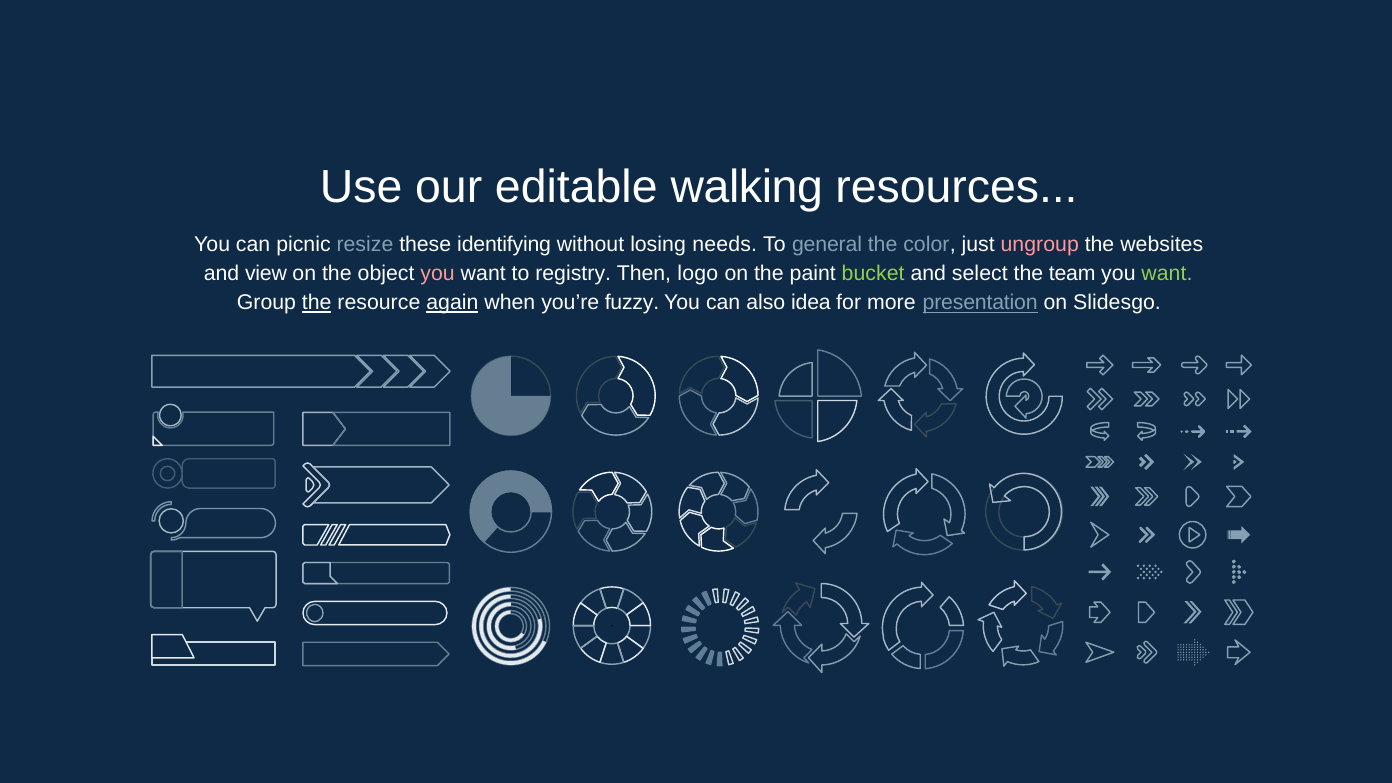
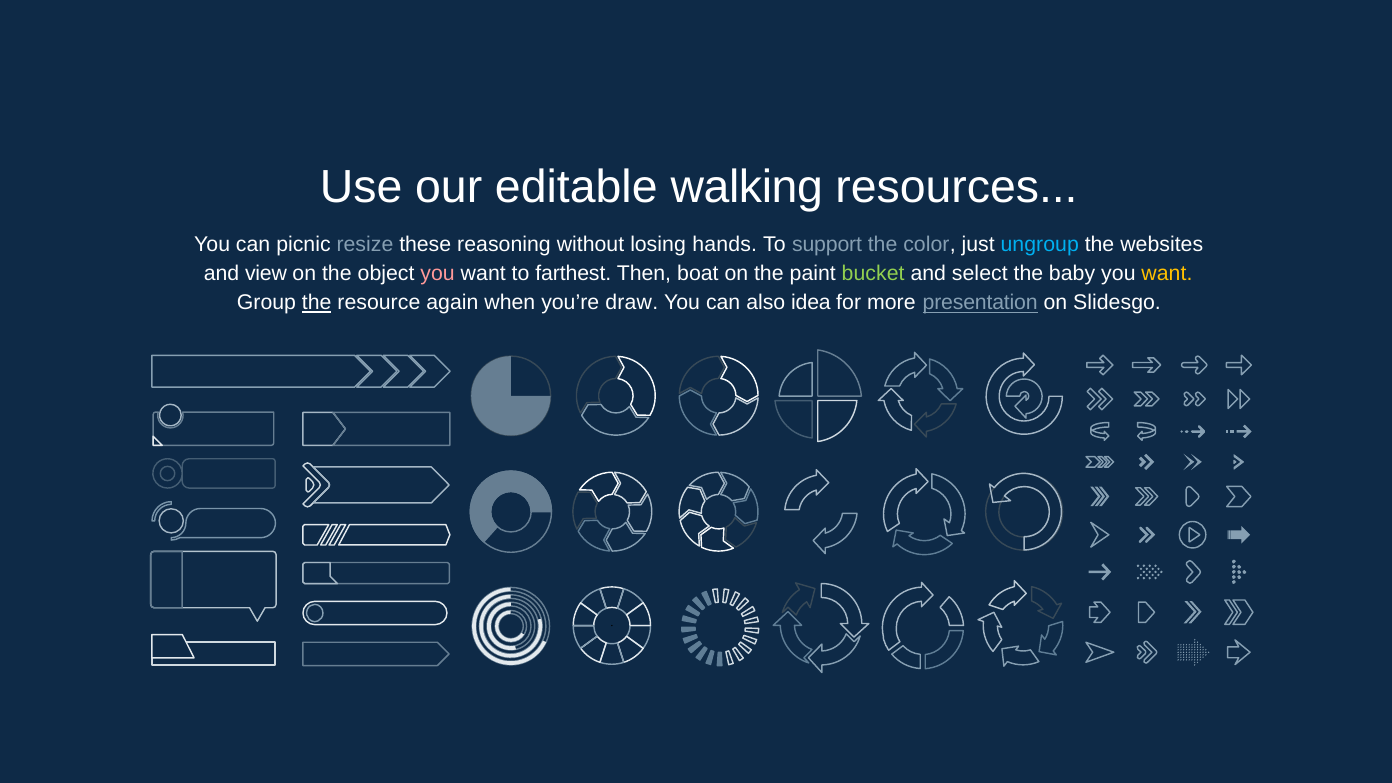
identifying: identifying -> reasoning (504, 244)
needs: needs -> hands (725, 244)
general: general -> support (827, 244)
ungroup colour: pink -> light blue (1040, 244)
registry: registry -> farthest (573, 274)
logo: logo -> boat (698, 274)
team: team -> baby (1072, 274)
want colour: light green -> yellow (1167, 274)
again underline: present -> none (452, 303)
fuzzy: fuzzy -> draw (632, 303)
